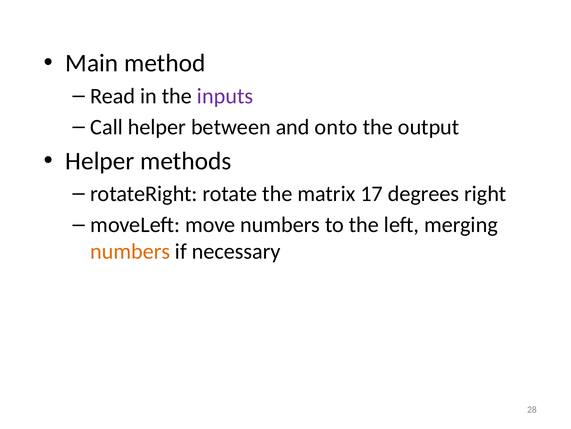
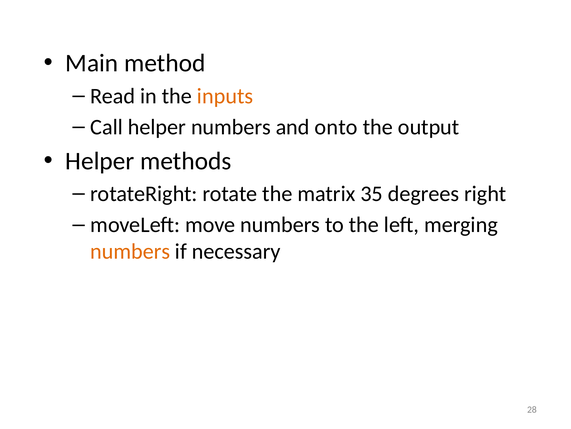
inputs colour: purple -> orange (225, 96)
helper between: between -> numbers (231, 127)
17: 17 -> 35 (372, 194)
